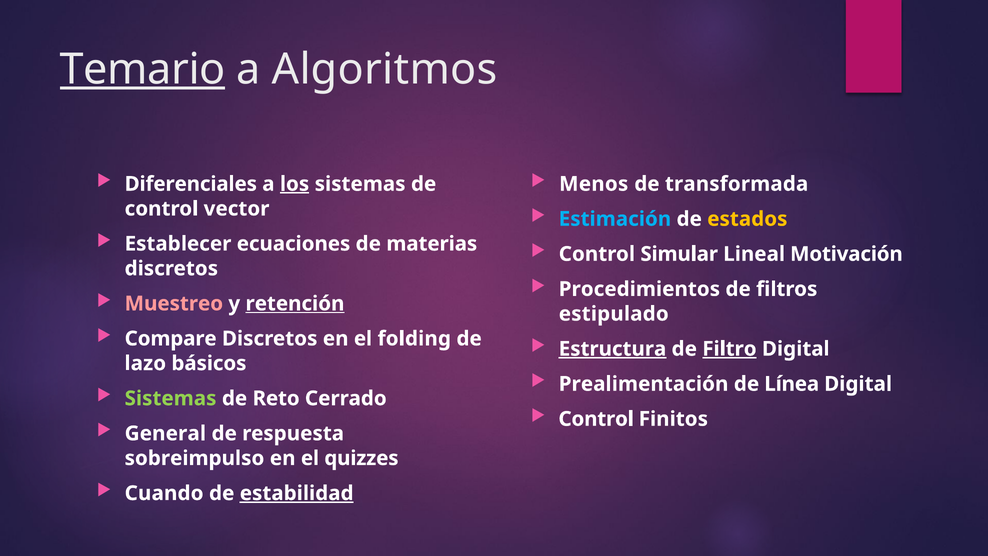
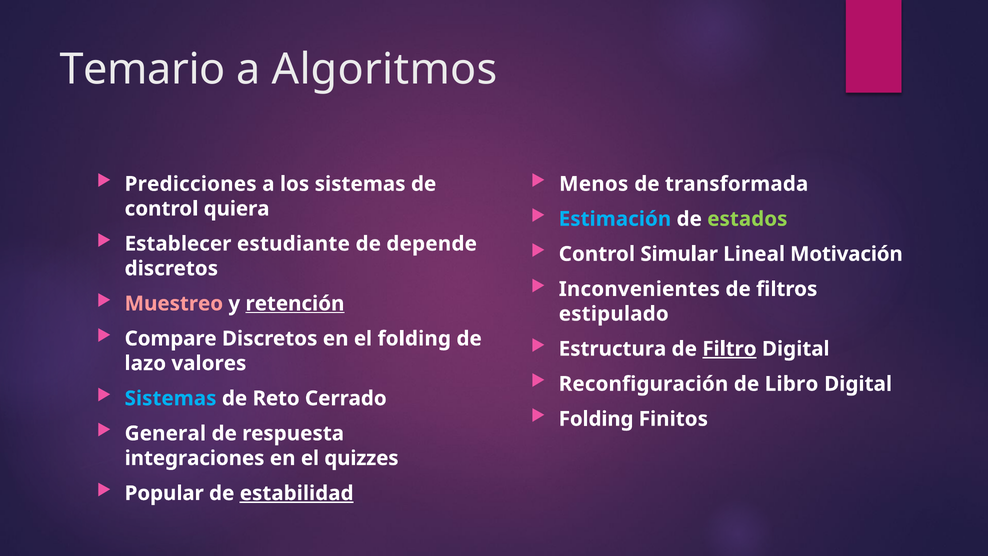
Temario underline: present -> none (143, 69)
Diferenciales: Diferenciales -> Predicciones (191, 184)
los underline: present -> none (295, 184)
vector: vector -> quiera (237, 209)
estados colour: yellow -> light green (747, 219)
ecuaciones: ecuaciones -> estudiante (293, 244)
materias: materias -> depende (432, 244)
Procedimientos: Procedimientos -> Inconvenientes (639, 289)
Estructura underline: present -> none (613, 349)
básicos: básicos -> valores (209, 363)
Prealimentación: Prealimentación -> Reconfiguración (644, 384)
Línea: Línea -> Libro (792, 384)
Sistemas colour: light green -> light blue (171, 398)
Control: Control -> Folding (596, 419)
sobreimpulso: sobreimpulso -> integraciones (195, 458)
Cuando: Cuando -> Popular (164, 493)
